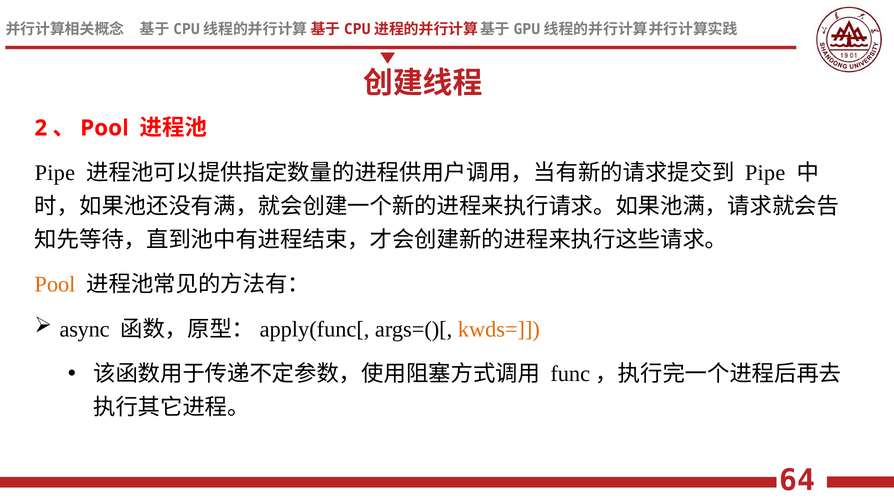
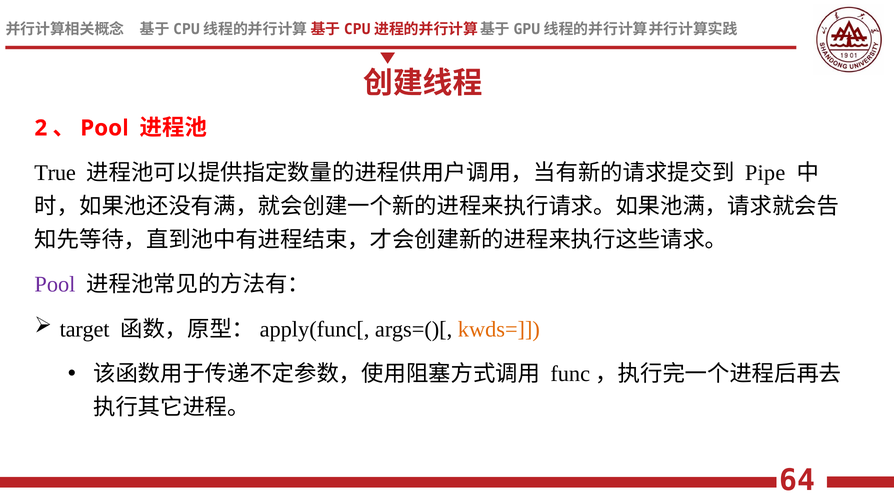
Pipe: Pipe -> True (55, 173)
Pool colour: orange -> purple (55, 284)
async: async -> target (85, 329)
